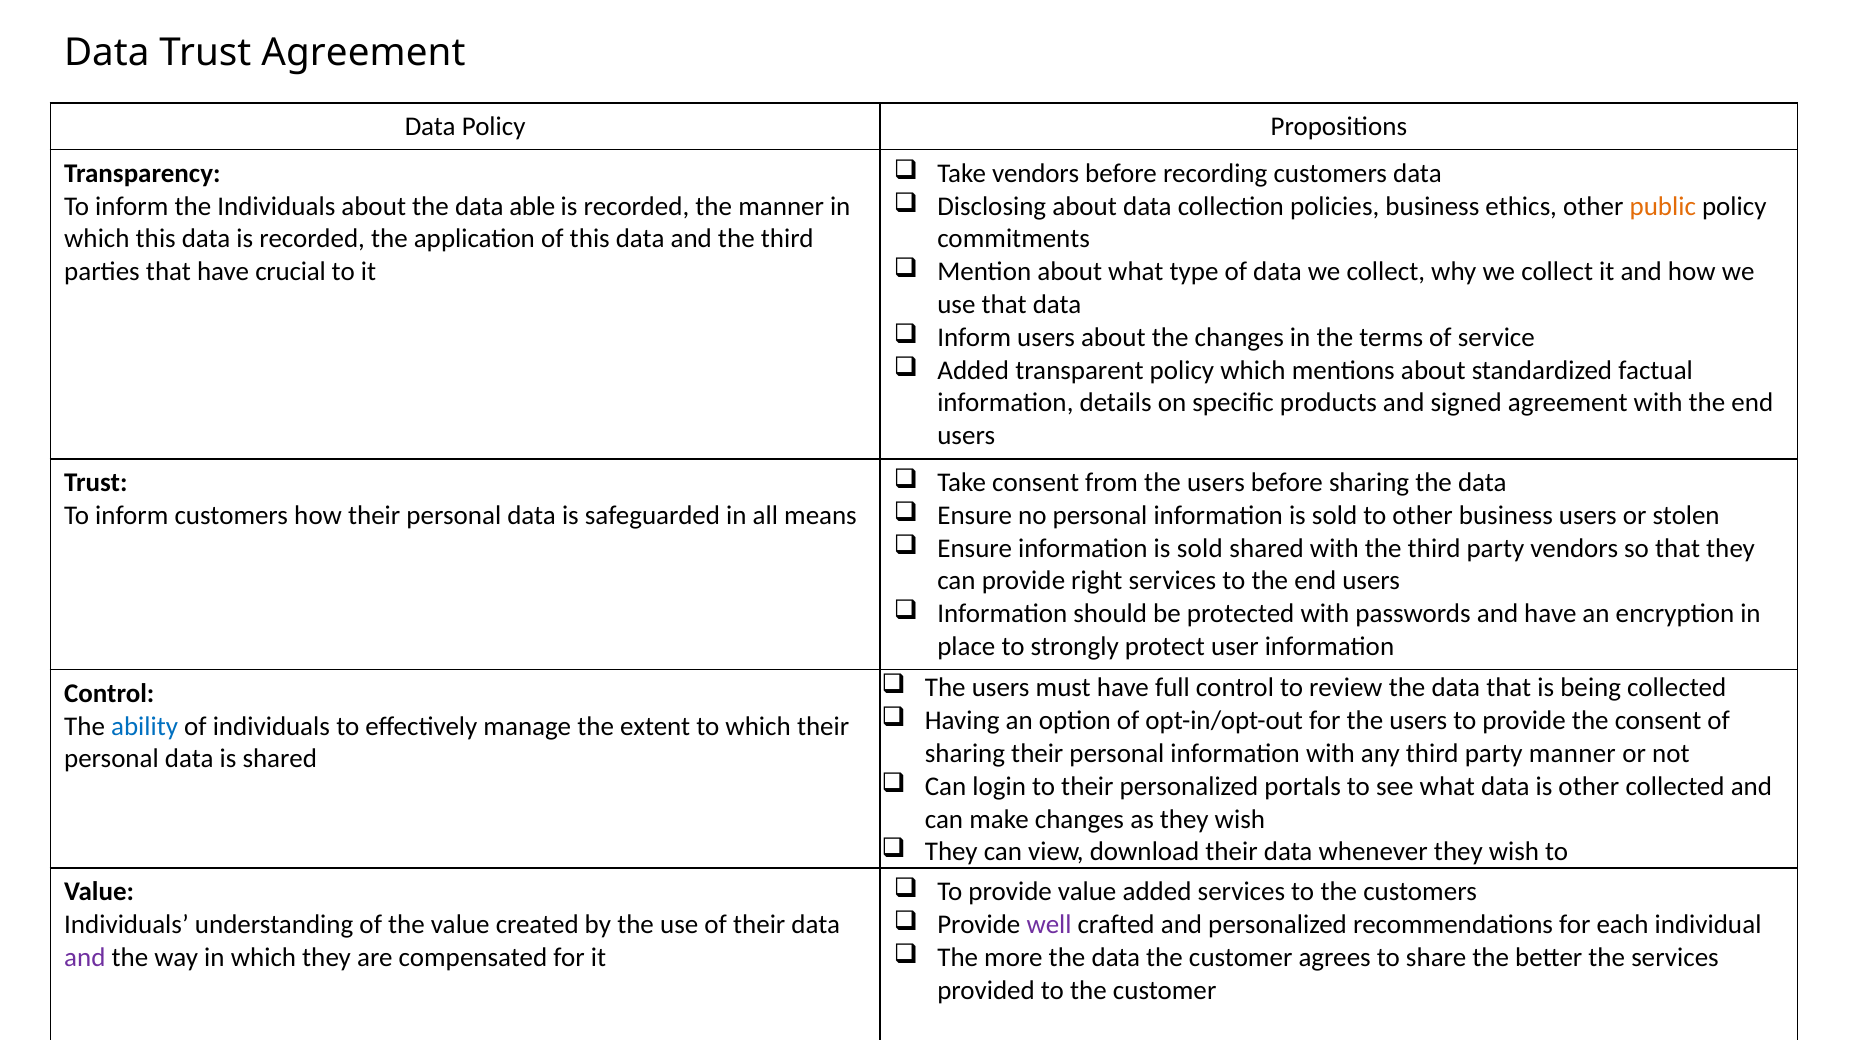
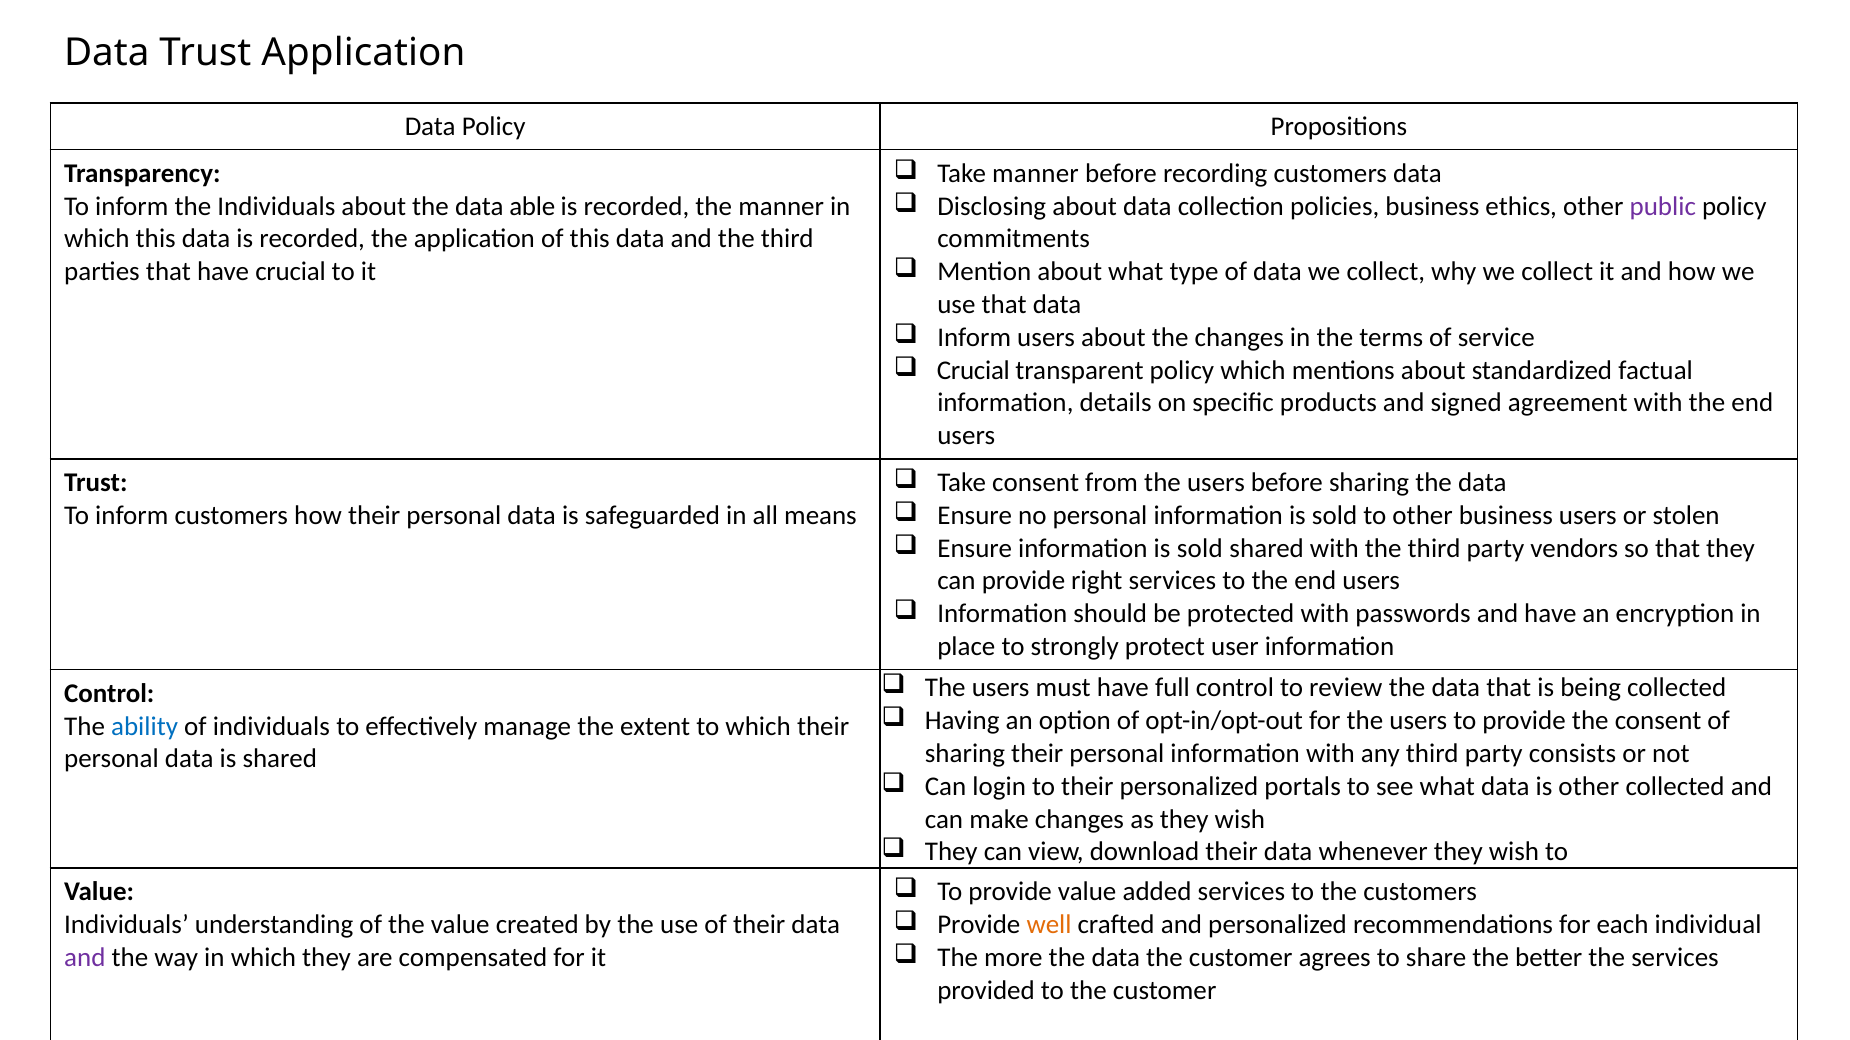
Trust Agreement: Agreement -> Application (363, 53)
Take vendors: vendors -> manner (1035, 173)
public colour: orange -> purple (1663, 206)
Added: Added -> Crucial (973, 370)
party manner: manner -> consists (1572, 754)
well colour: purple -> orange (1049, 925)
